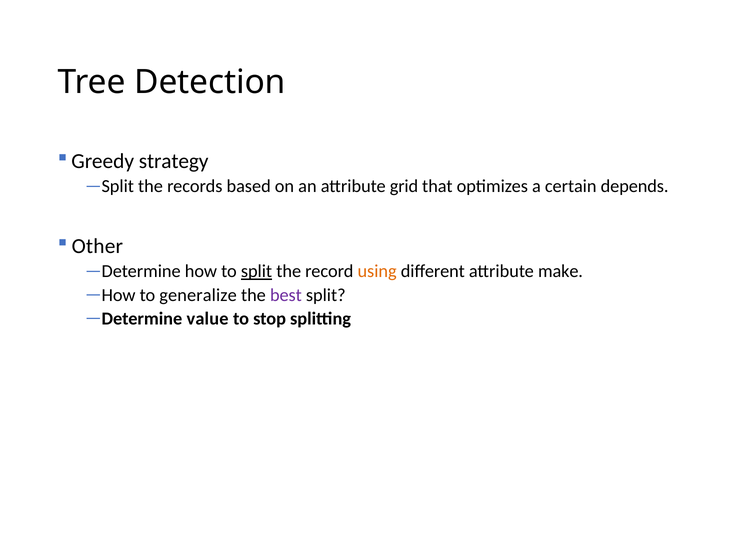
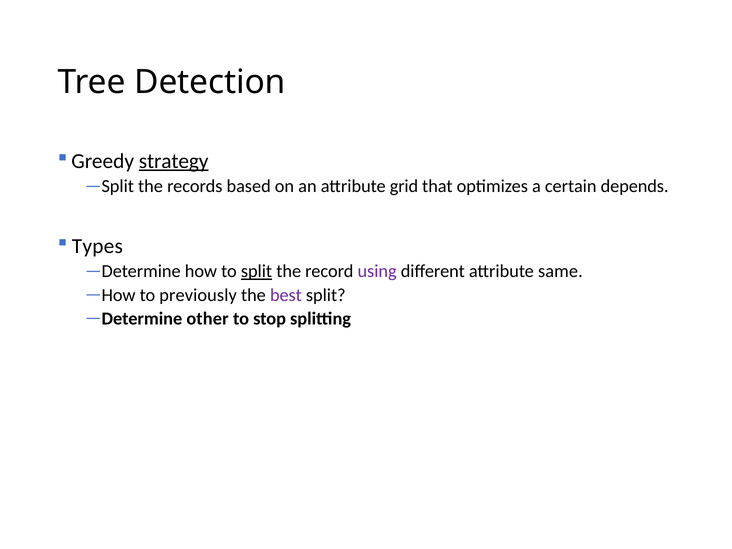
strategy underline: none -> present (174, 161)
Other: Other -> Types (97, 246)
using colour: orange -> purple (377, 271)
make: make -> same (560, 271)
generalize: generalize -> previously (198, 295)
value: value -> other (208, 319)
